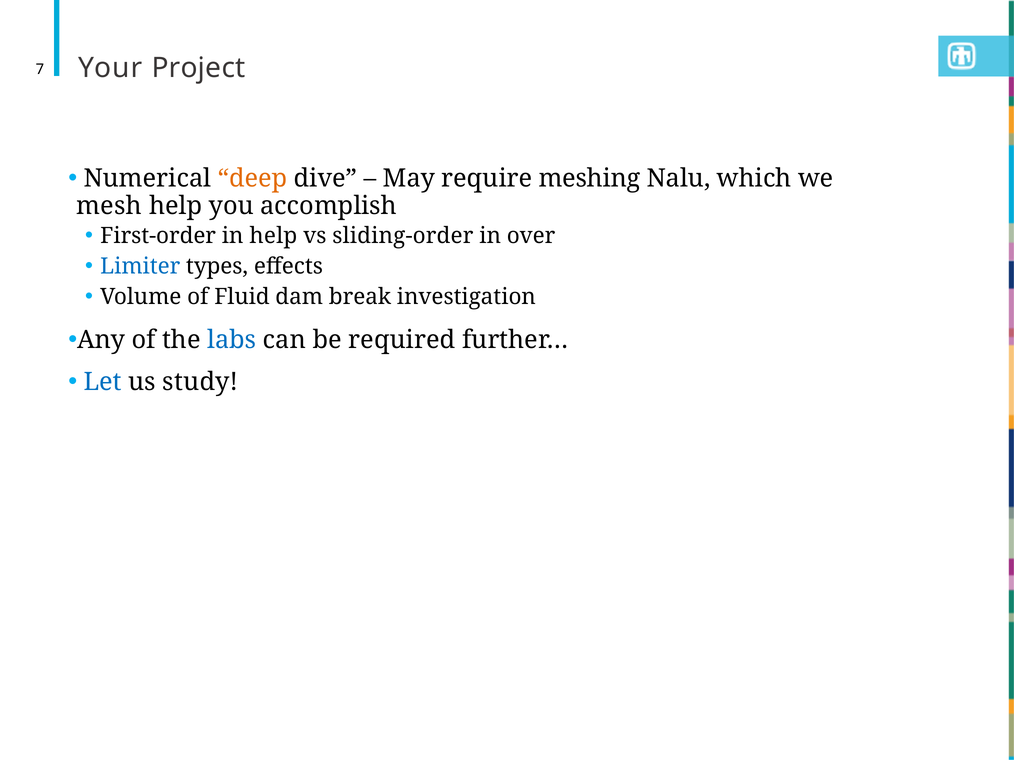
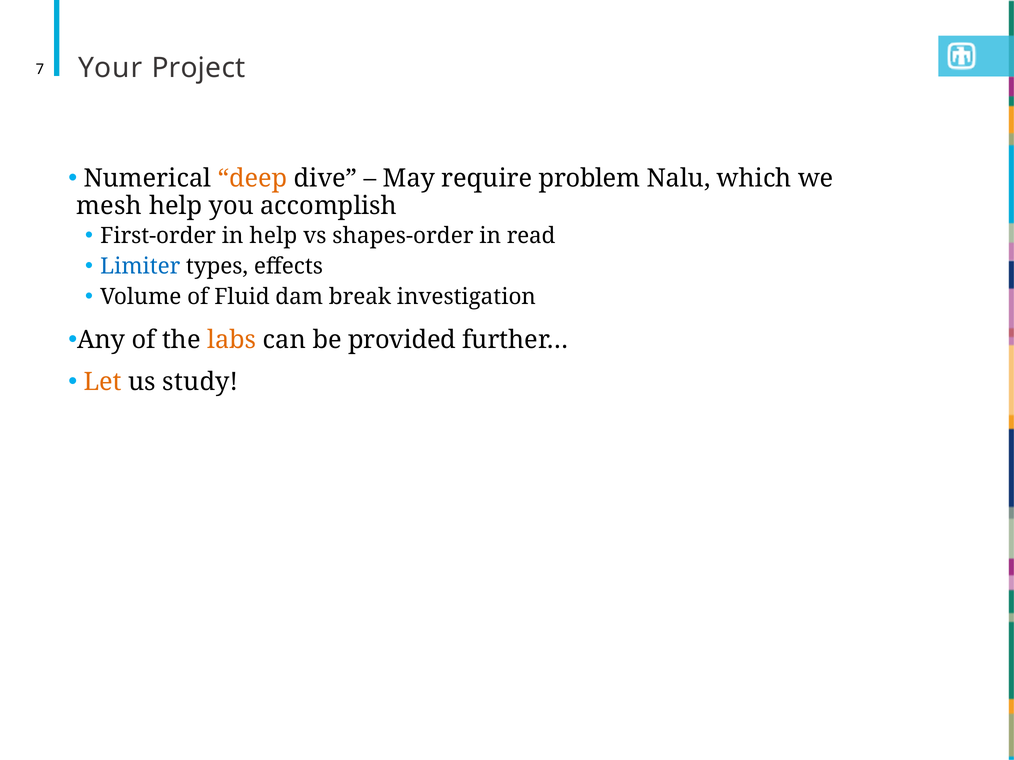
meshing: meshing -> problem (589, 179)
sliding-order: sliding-order -> shapes-order (403, 236)
over: over -> read (531, 236)
labs colour: blue -> orange (232, 340)
required: required -> provided (402, 340)
Let colour: blue -> orange (103, 382)
